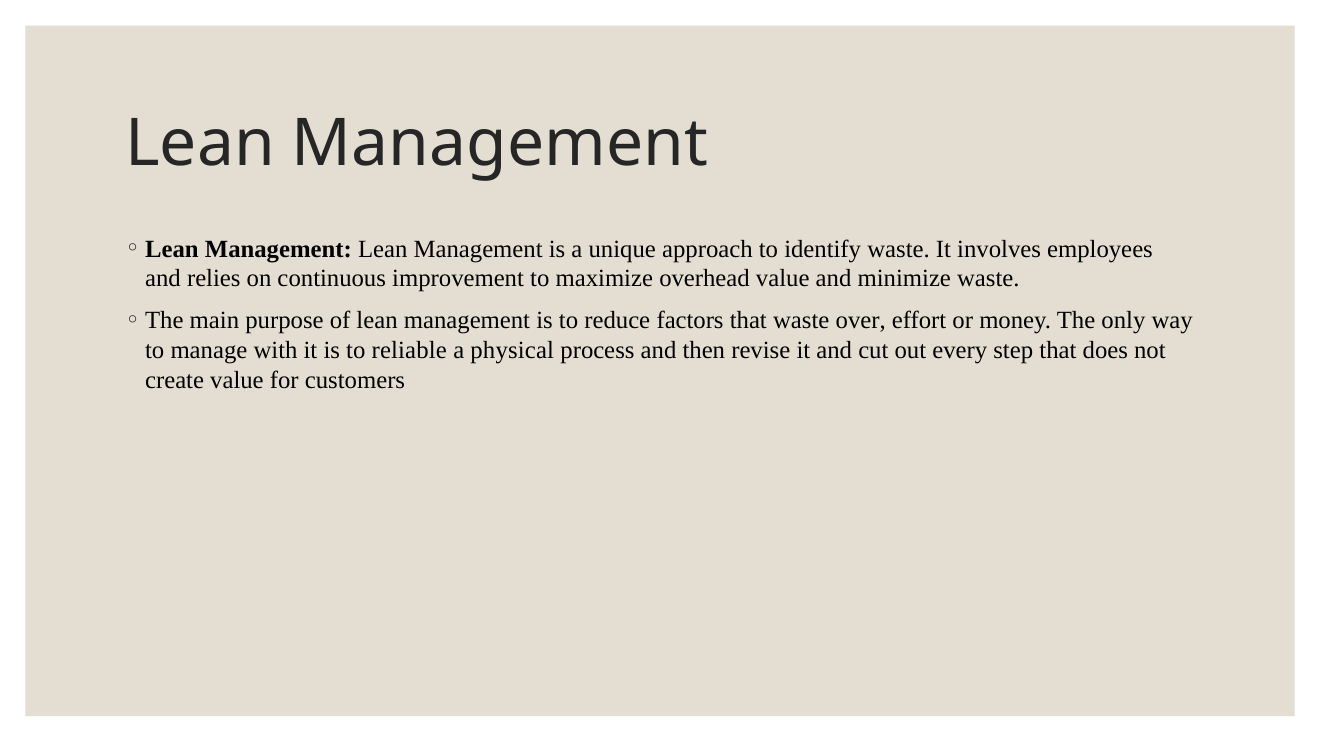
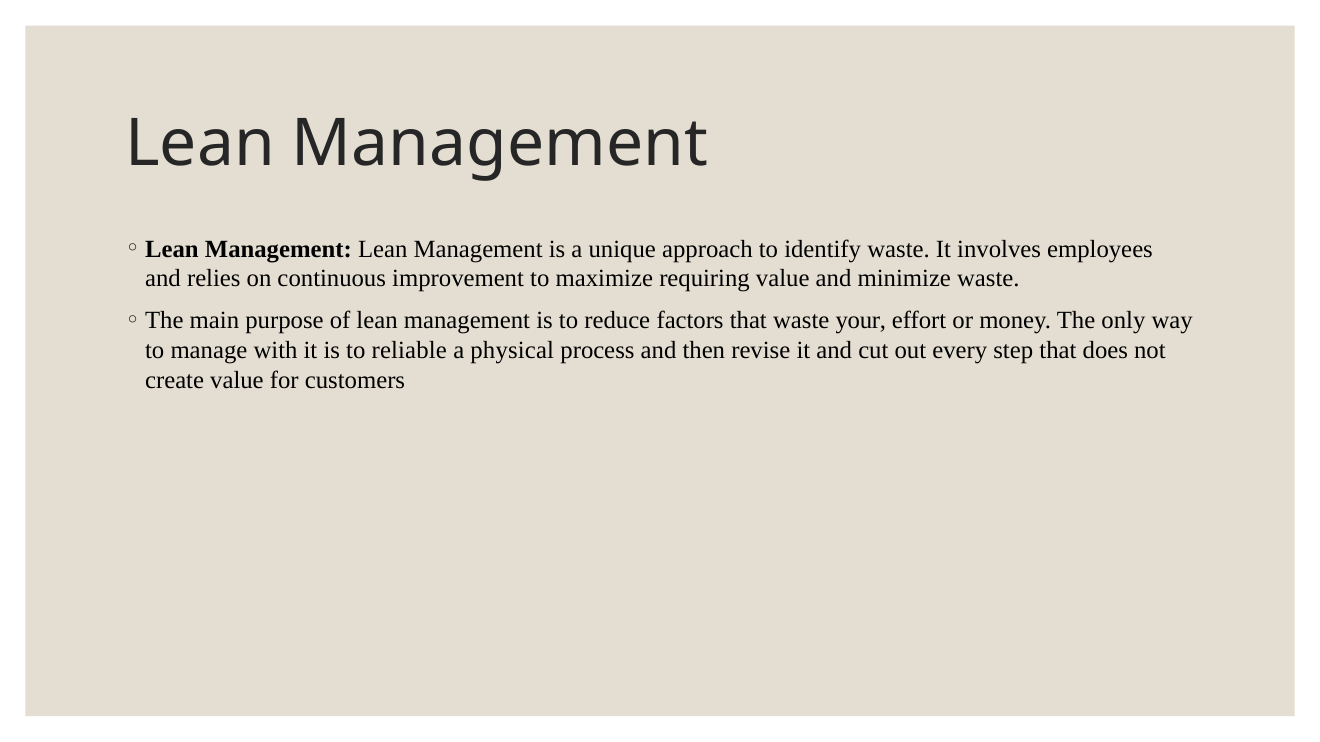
overhead: overhead -> requiring (705, 279)
over: over -> your (861, 321)
